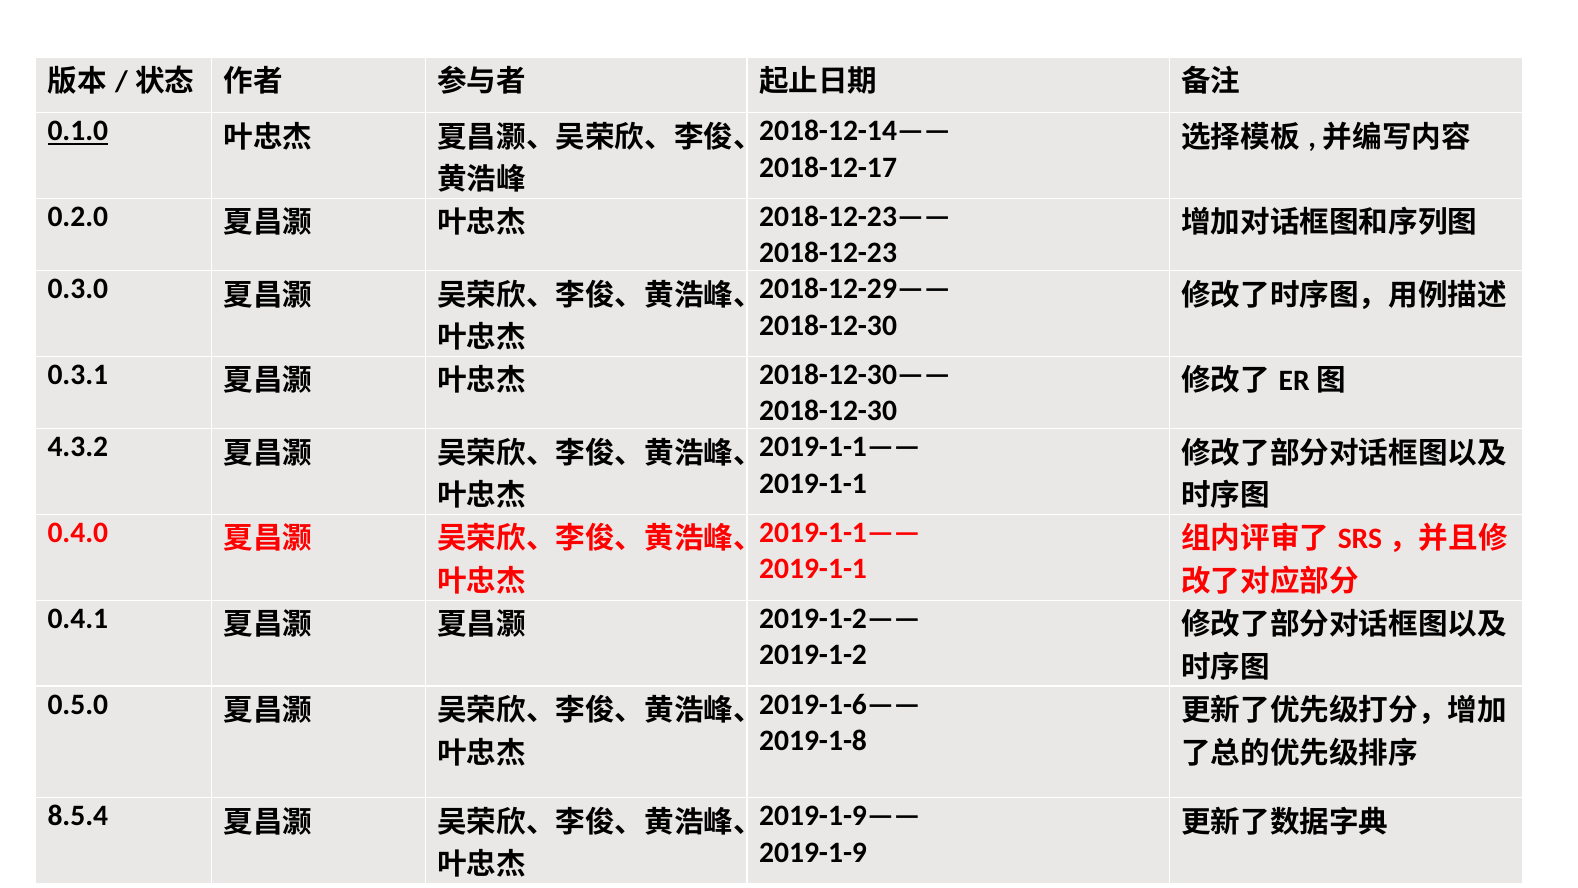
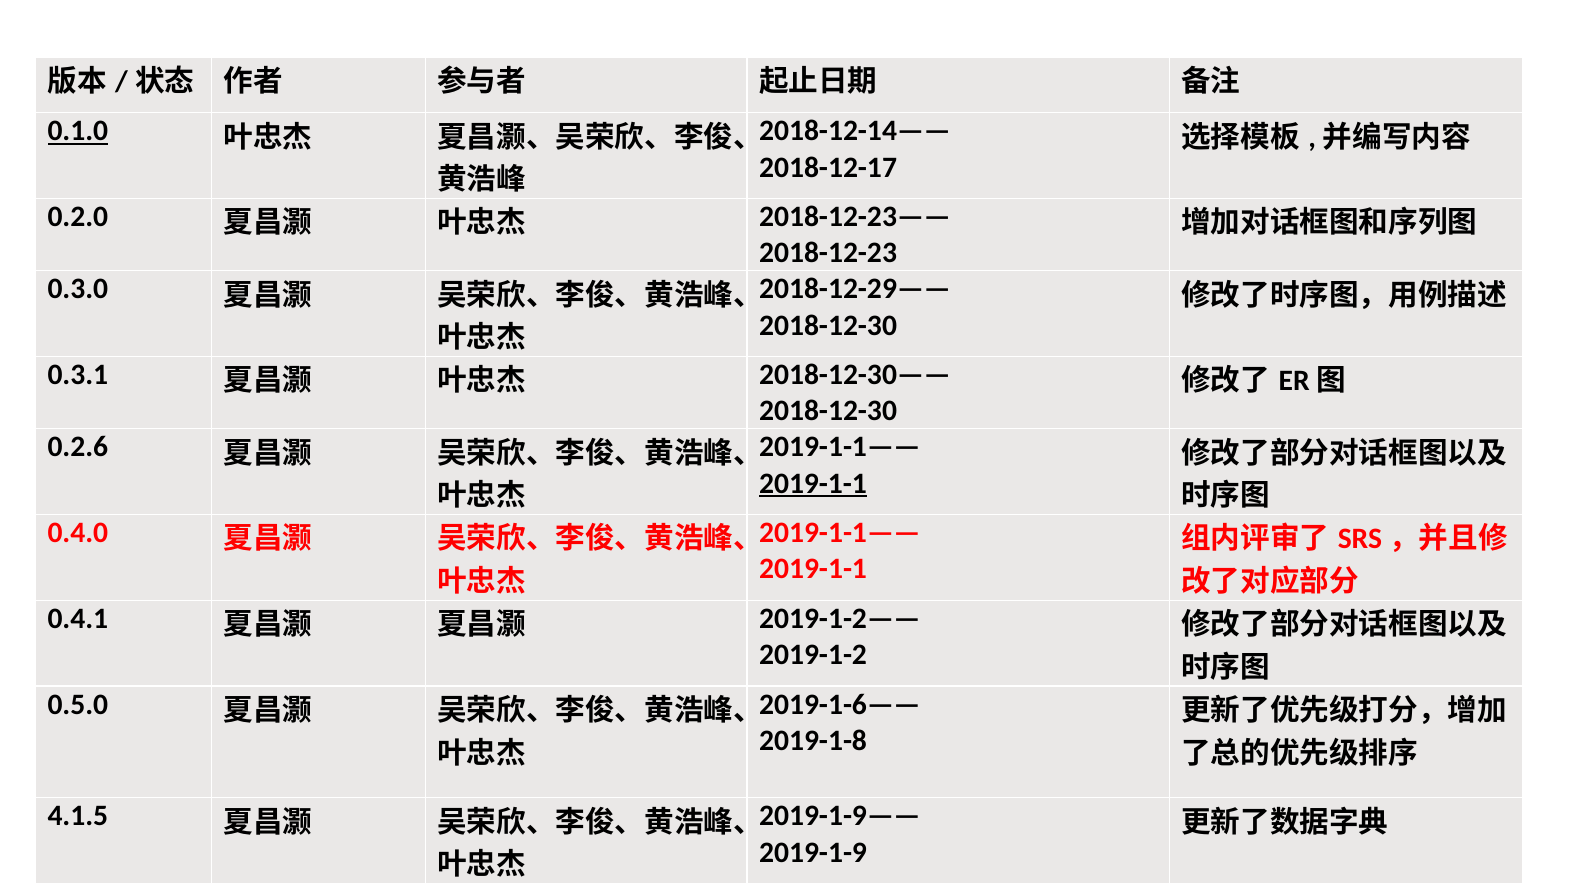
4.3.2: 4.3.2 -> 0.2.6 (78, 447)
2019-1-1 underline: none -> present (813, 483)
8.5.4: 8.5.4 -> 4.1.5 (78, 816)
